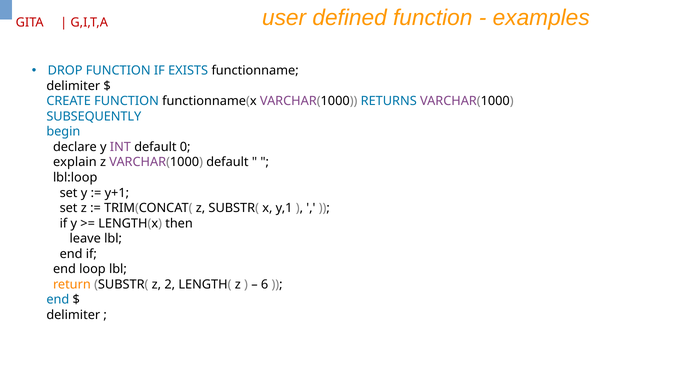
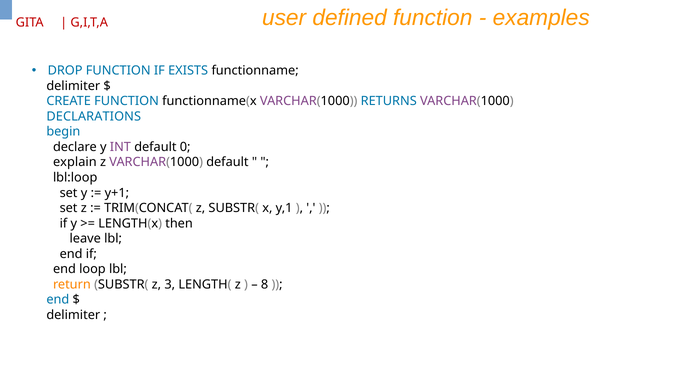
SUBSEQUENTLY: SUBSEQUENTLY -> DECLARATIONS (94, 117)
2: 2 -> 3 (170, 285)
6: 6 -> 8 (265, 285)
